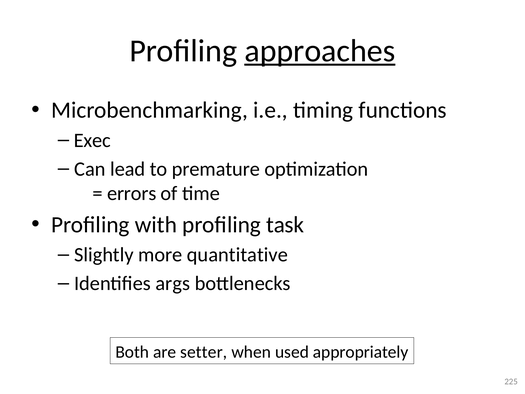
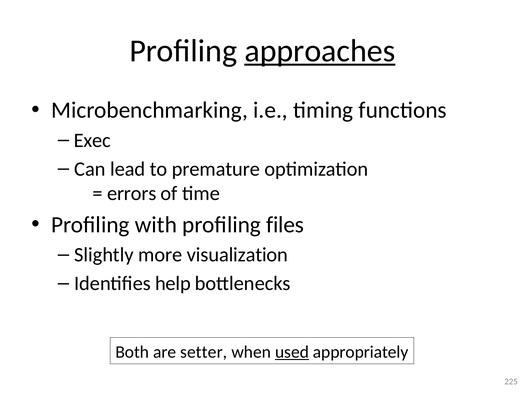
task: task -> files (285, 225)
quantitative: quantitative -> visualization (237, 255)
args: args -> help (173, 283)
used underline: none -> present (292, 352)
